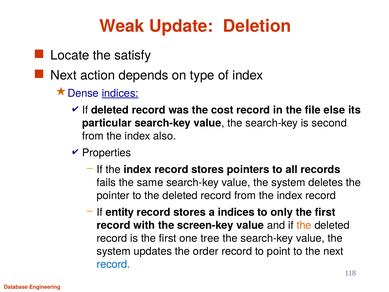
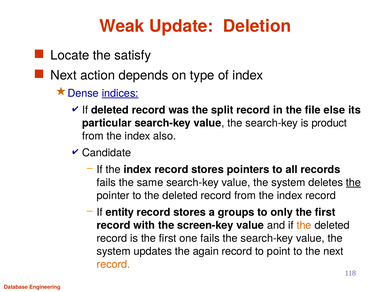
cost: cost -> split (222, 110)
second: second -> product (329, 123)
Properties: Properties -> Candidate (107, 153)
the underline: none -> present (353, 182)
a indices: indices -> groups (236, 212)
one tree: tree -> fails (210, 238)
order: order -> again (206, 251)
record colour: blue -> orange (113, 264)
